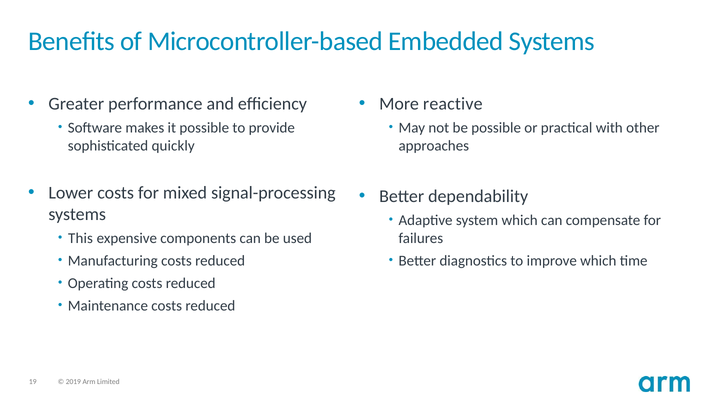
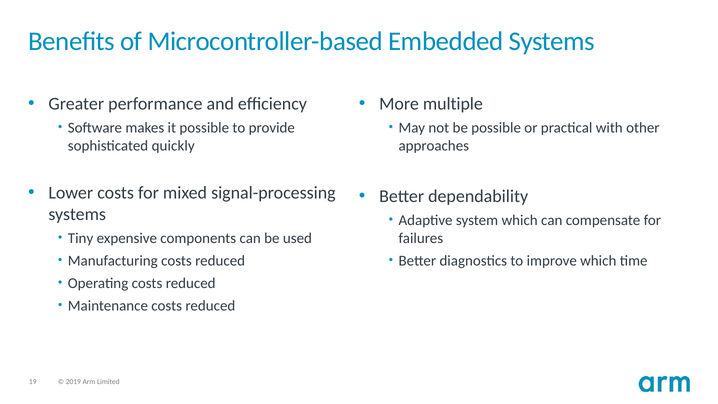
reactive: reactive -> multiple (453, 104)
This: This -> Tiny (81, 238)
